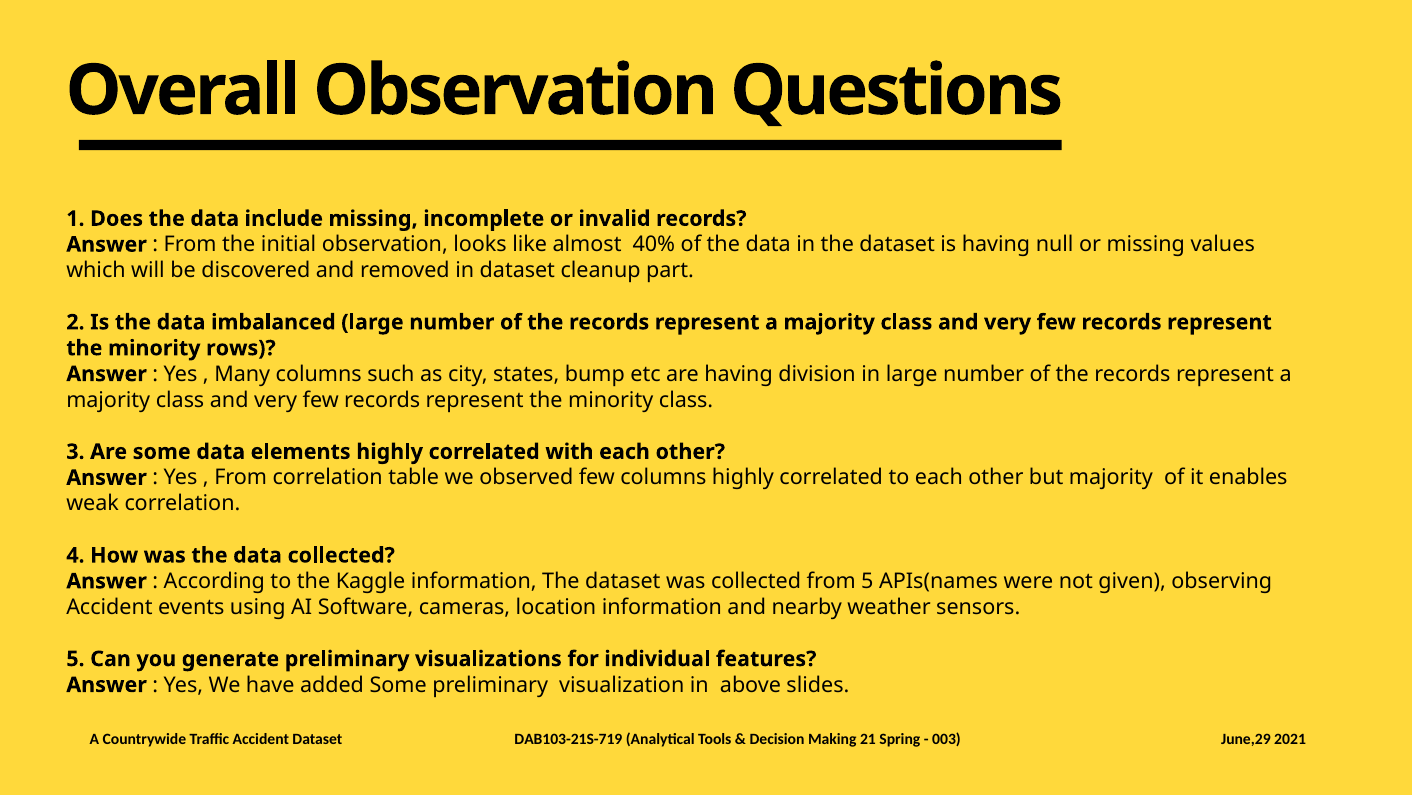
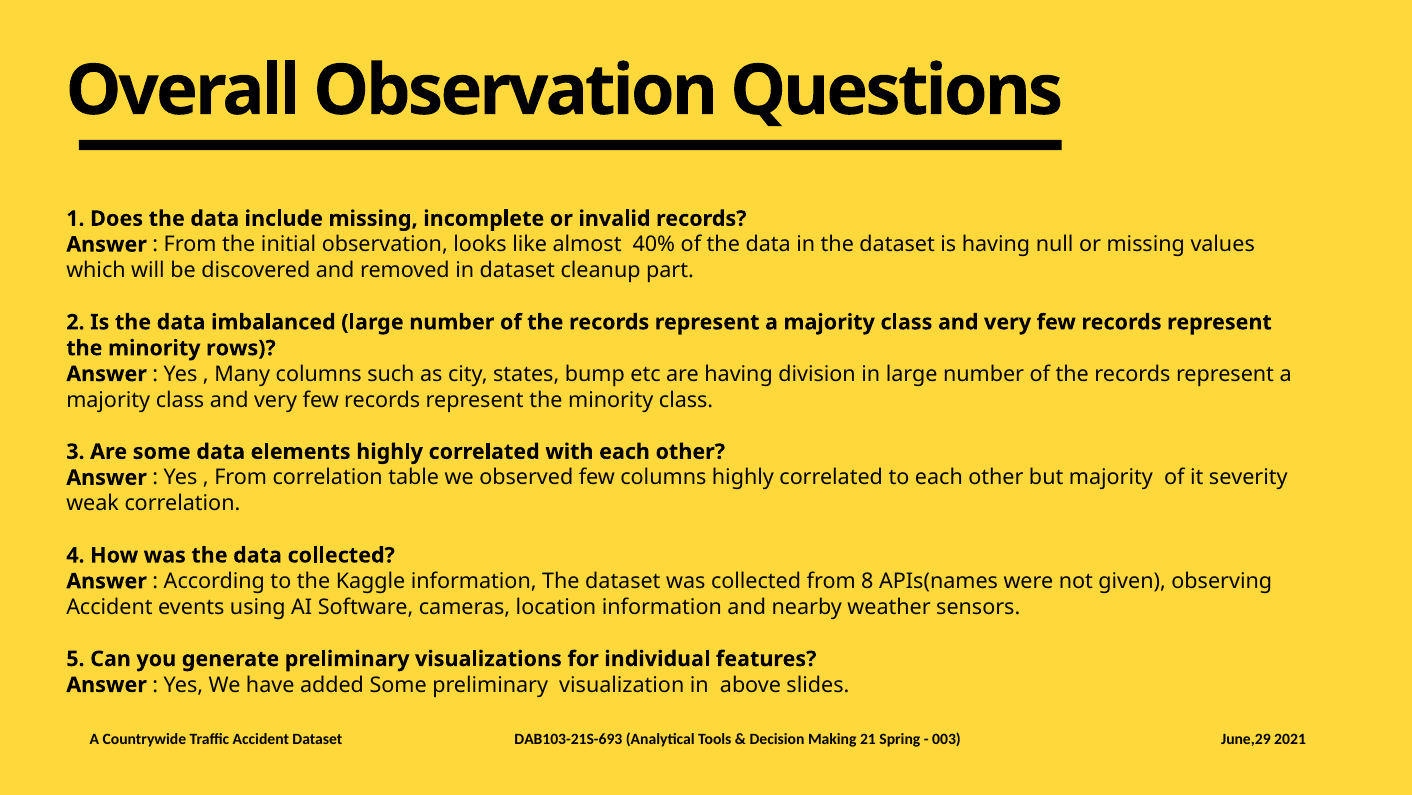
enables: enables -> severity (1248, 477)
from 5: 5 -> 8 (867, 581)
DAB103-21S-719: DAB103-21S-719 -> DAB103-21S-693 (568, 739)
